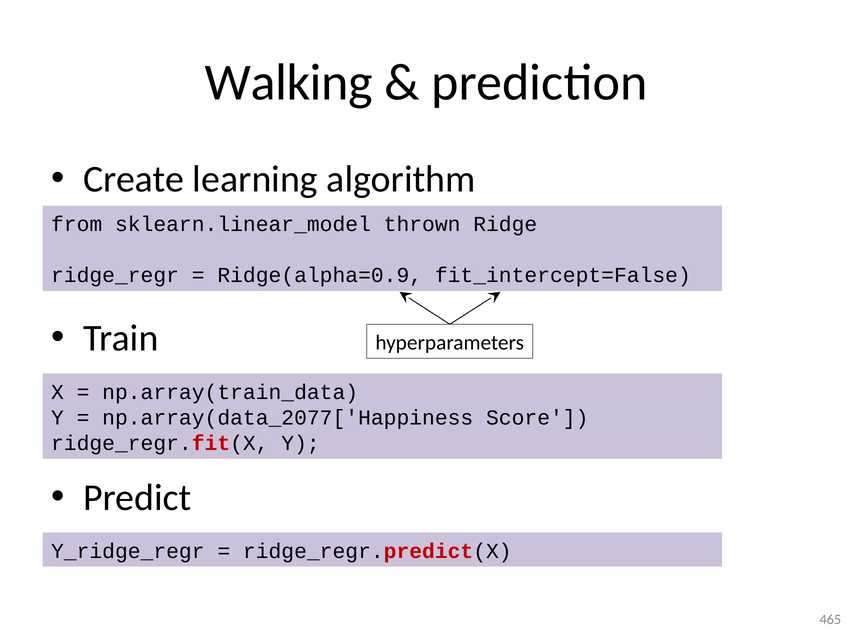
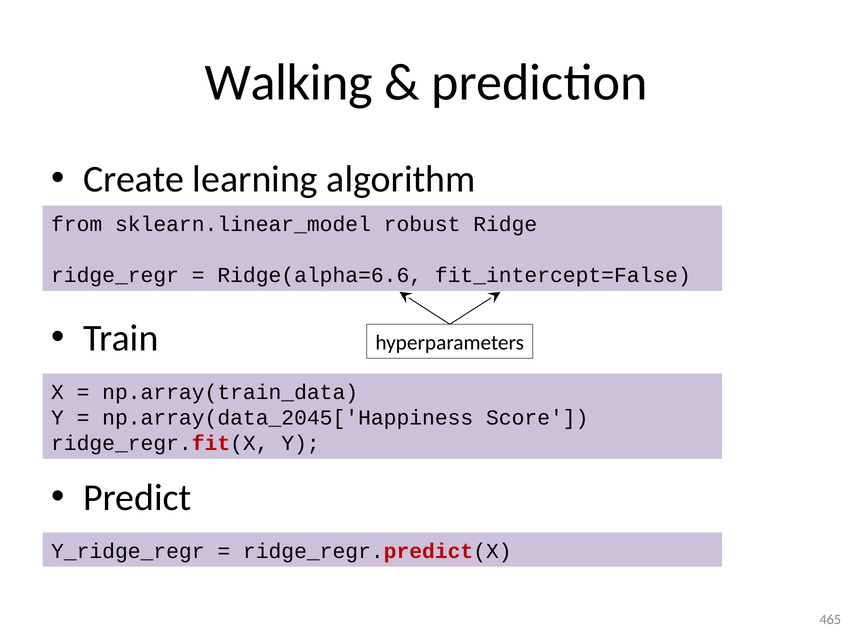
thrown: thrown -> robust (422, 224)
Ridge(alpha=0.9: Ridge(alpha=0.9 -> Ridge(alpha=6.6 (320, 275)
np.array(data_2077['Happiness: np.array(data_2077['Happiness -> np.array(data_2045['Happiness (288, 418)
